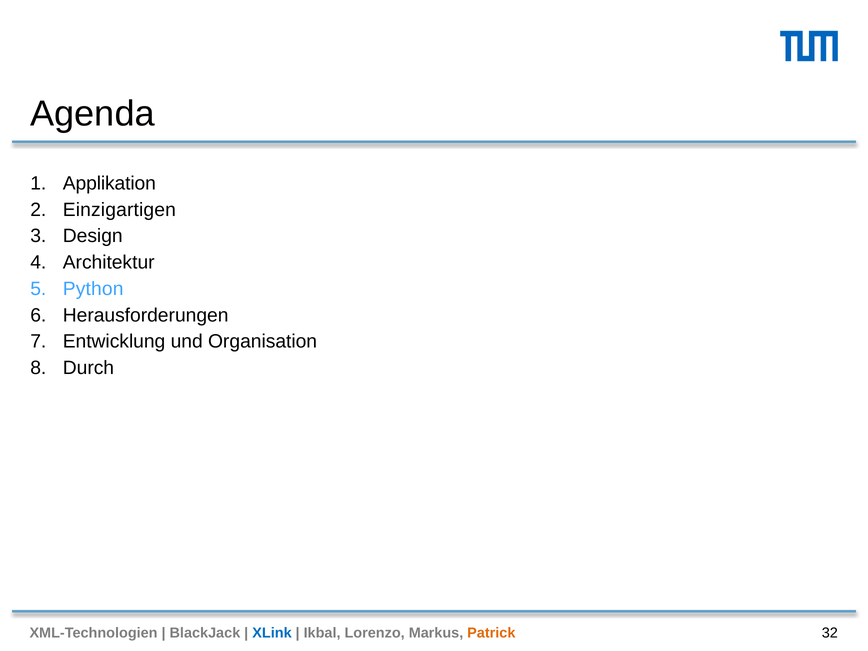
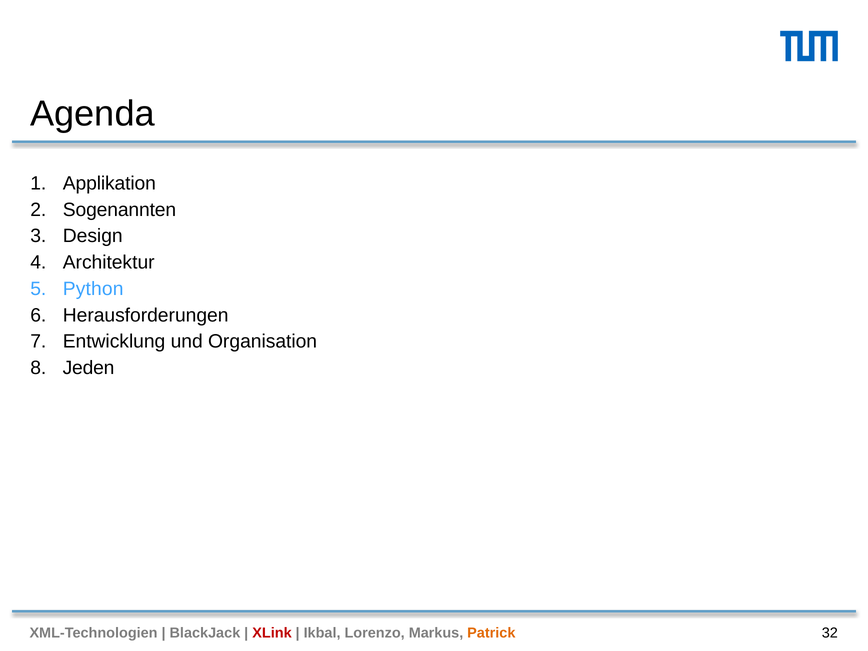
Einzigartigen: Einzigartigen -> Sogenannten (120, 210)
Durch: Durch -> Jeden (89, 368)
XLink colour: blue -> red (272, 633)
